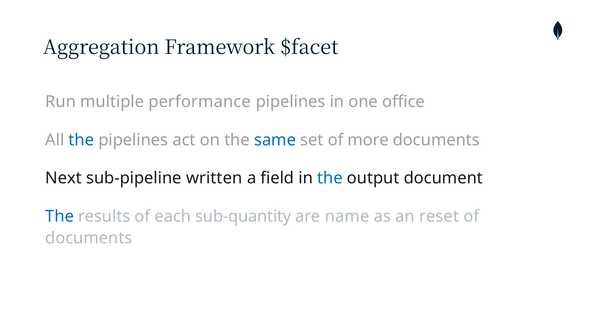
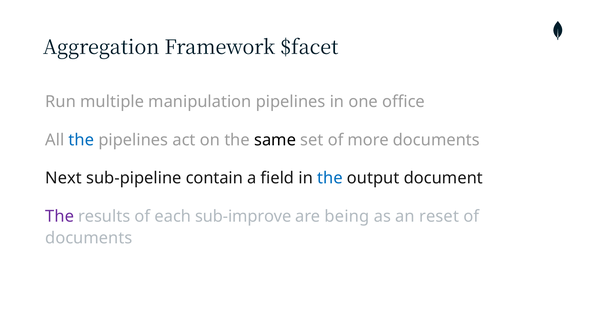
performance: performance -> manipulation (200, 102)
same colour: blue -> black (275, 140)
written: written -> contain (214, 178)
The colour: blue -> purple (60, 216)
sub-quantity: sub-quantity -> sub-improve (243, 216)
name: name -> being (347, 216)
